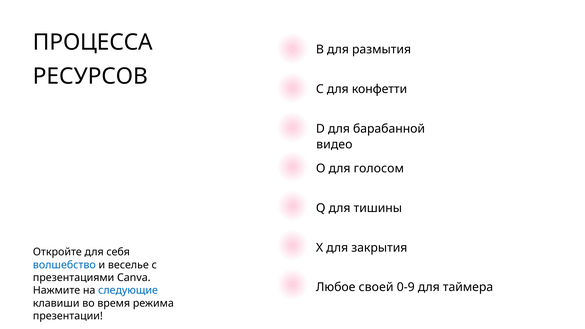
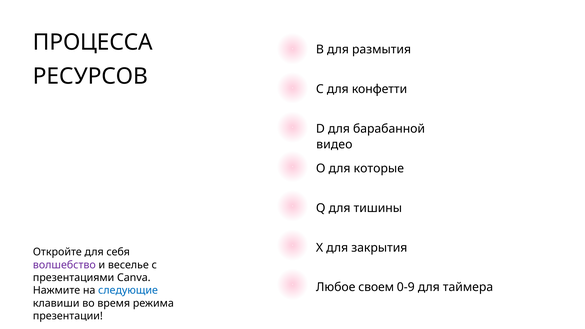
голосом: голосом -> которые (379, 168)
волшебство colour: blue -> purple (64, 265)
своей: своей -> своем (376, 287)
